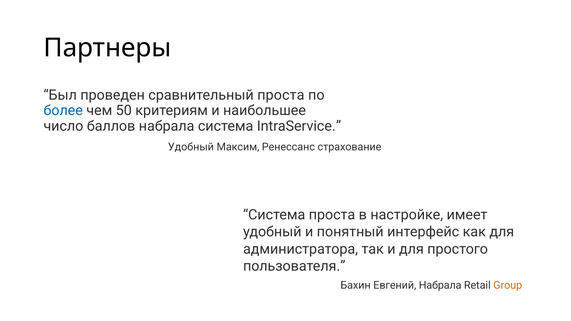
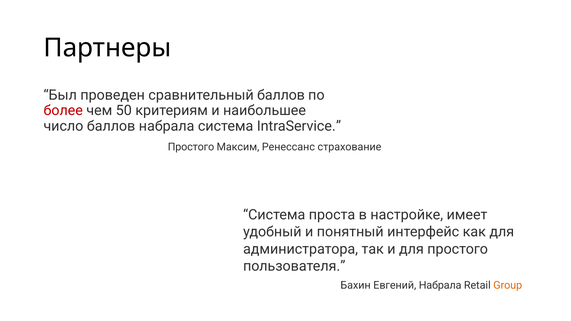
сравнительный проста: проста -> баллов (281, 95)
более colour: blue -> red (63, 111)
Удобный: Удобный -> Простого (191, 147)
